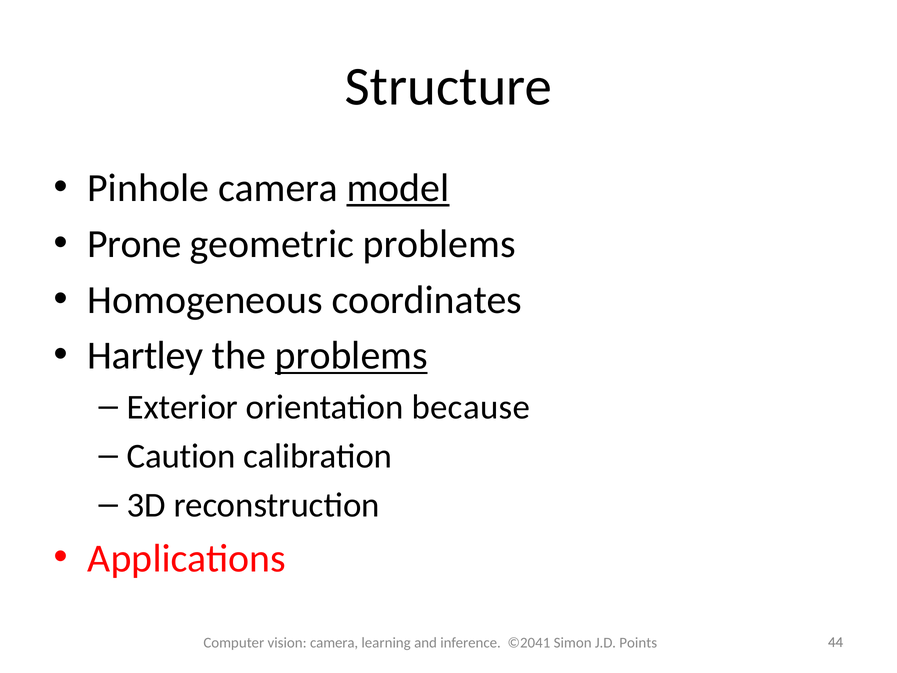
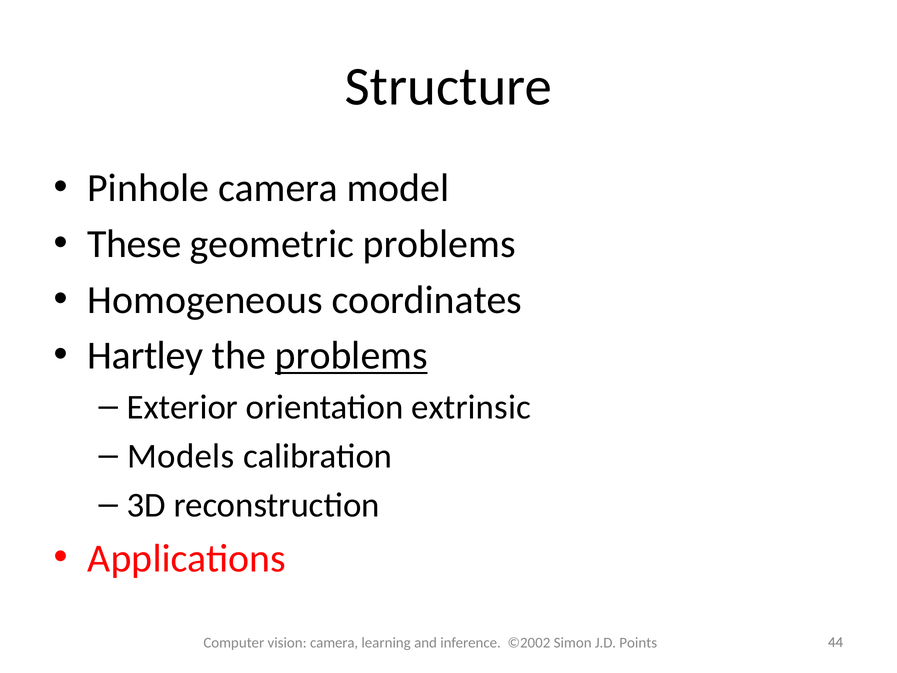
model underline: present -> none (398, 188)
Prone: Prone -> These (134, 244)
because: because -> extrinsic (471, 407)
Caution: Caution -> Models (181, 456)
©2041: ©2041 -> ©2002 (529, 642)
